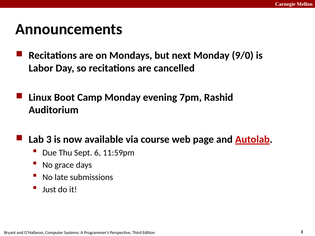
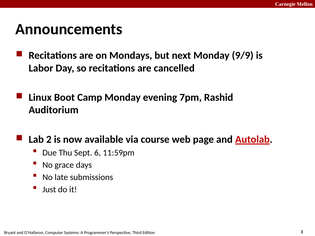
9/0: 9/0 -> 9/9 (243, 56)
Lab 3: 3 -> 2 (49, 140)
